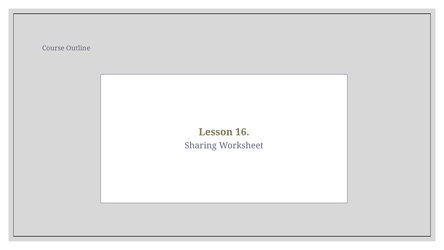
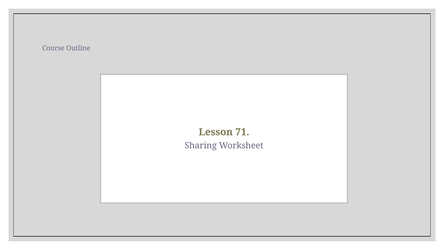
16: 16 -> 71 (242, 132)
